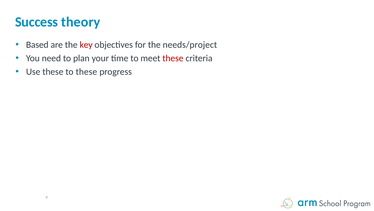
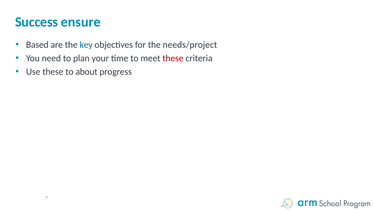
theory: theory -> ensure (81, 22)
key colour: red -> blue (86, 45)
to these: these -> about (87, 72)
